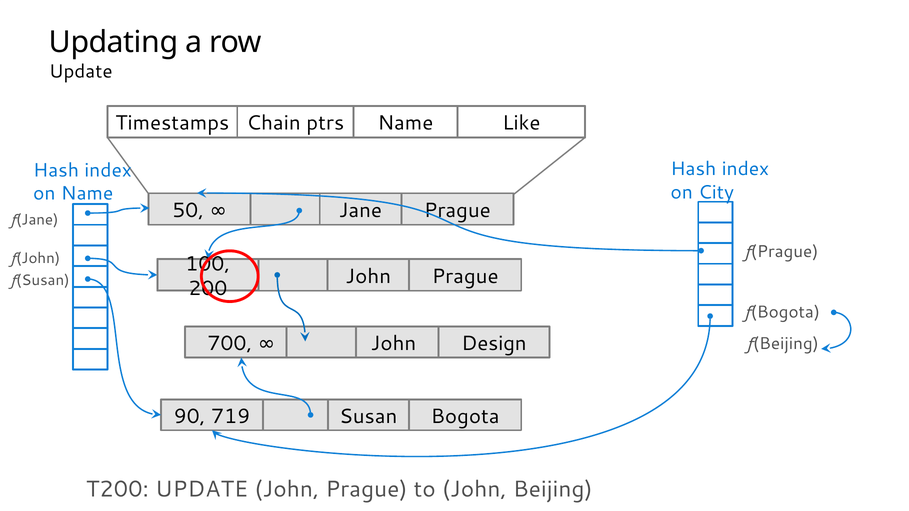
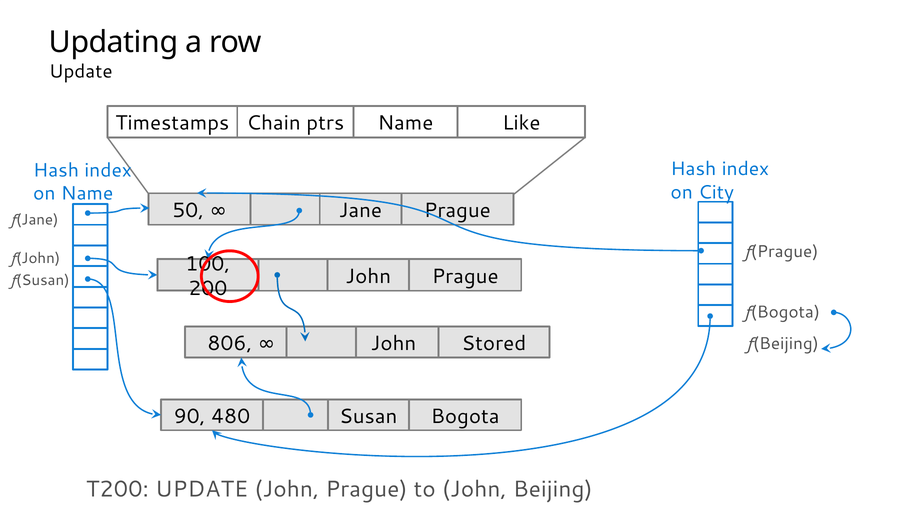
700: 700 -> 806 (230, 344)
Design: Design -> Stored (494, 344)
719: 719 -> 480 (231, 417)
